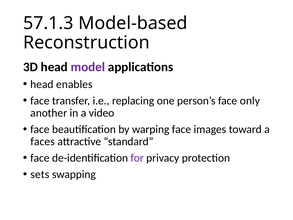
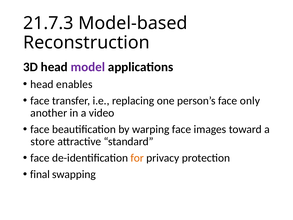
57.1.3: 57.1.3 -> 21.7.3 (48, 23)
faces: faces -> store (43, 141)
for colour: purple -> orange (137, 158)
sets: sets -> final (40, 174)
